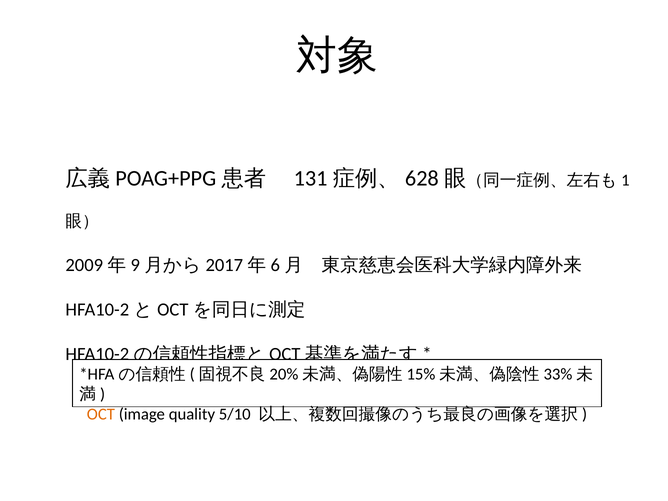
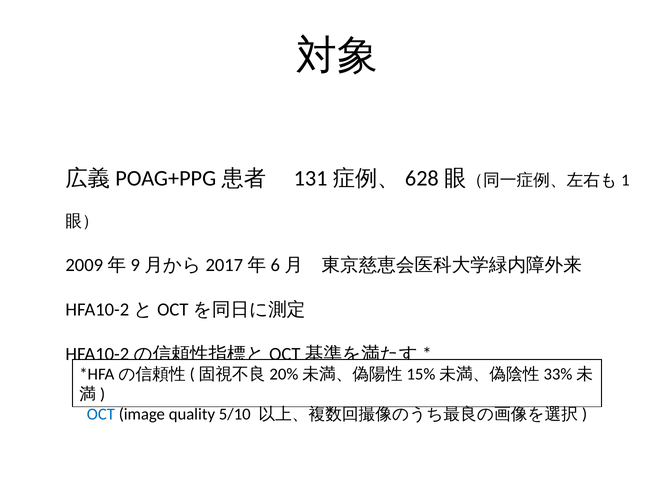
OCT colour: orange -> blue (101, 414)
